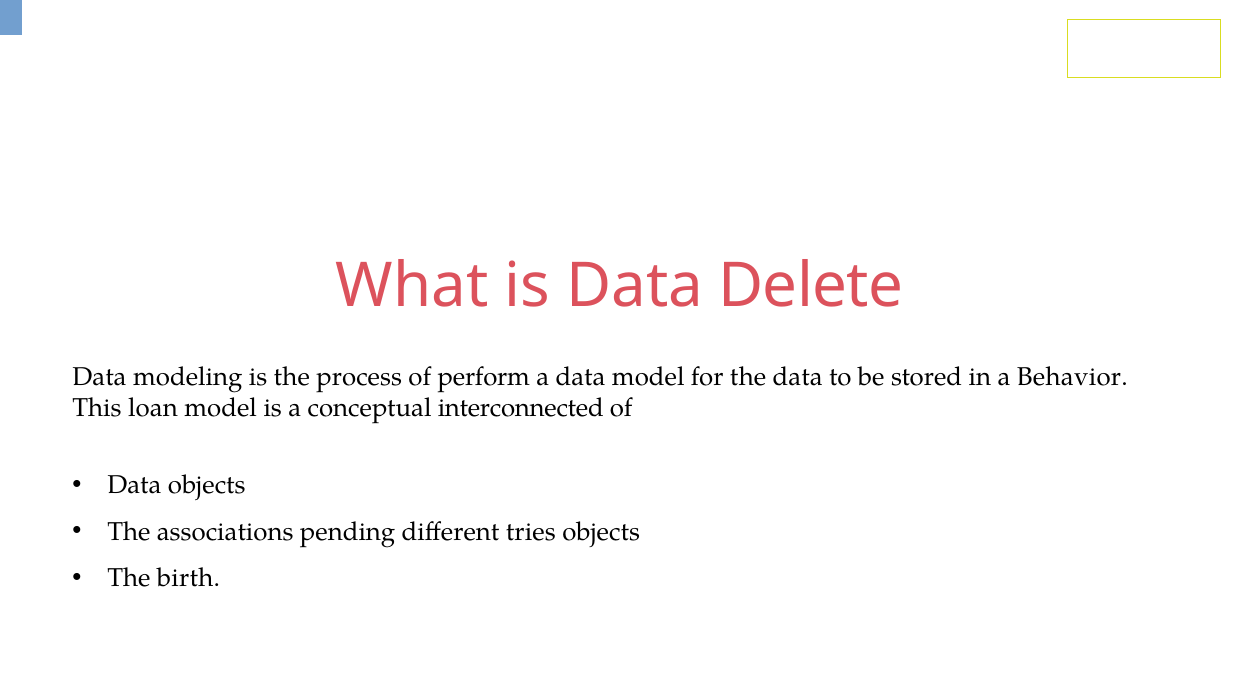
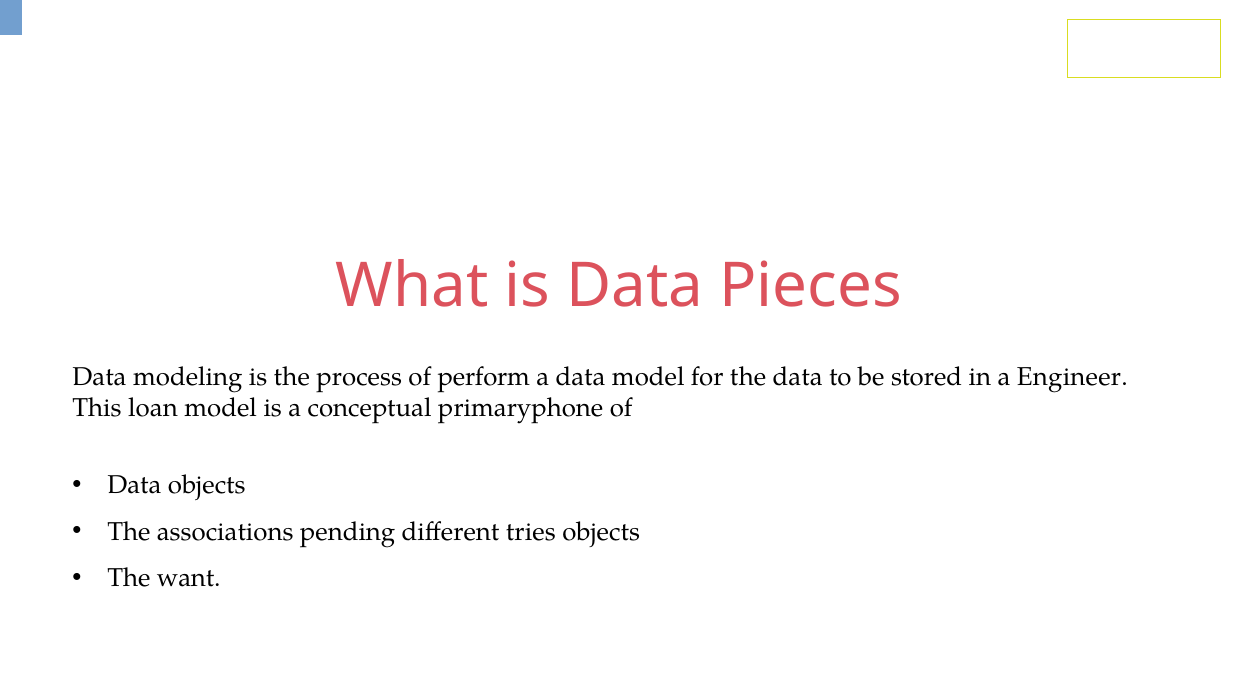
Delete: Delete -> Pieces (811, 286)
Behavior: Behavior -> Engineer (1072, 377)
interconnected: interconnected -> primaryphone (521, 408)
birth: birth -> want (189, 578)
